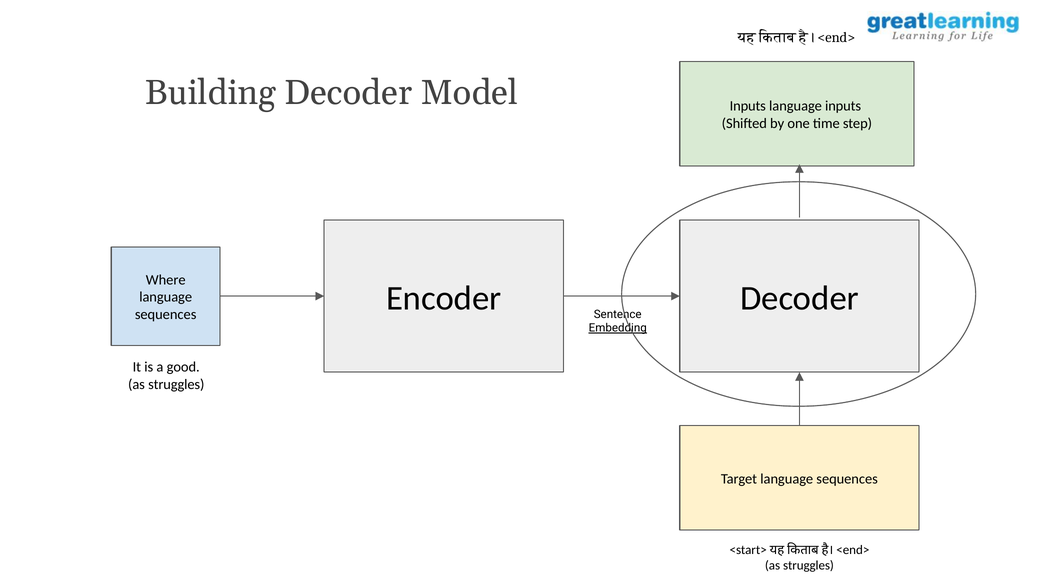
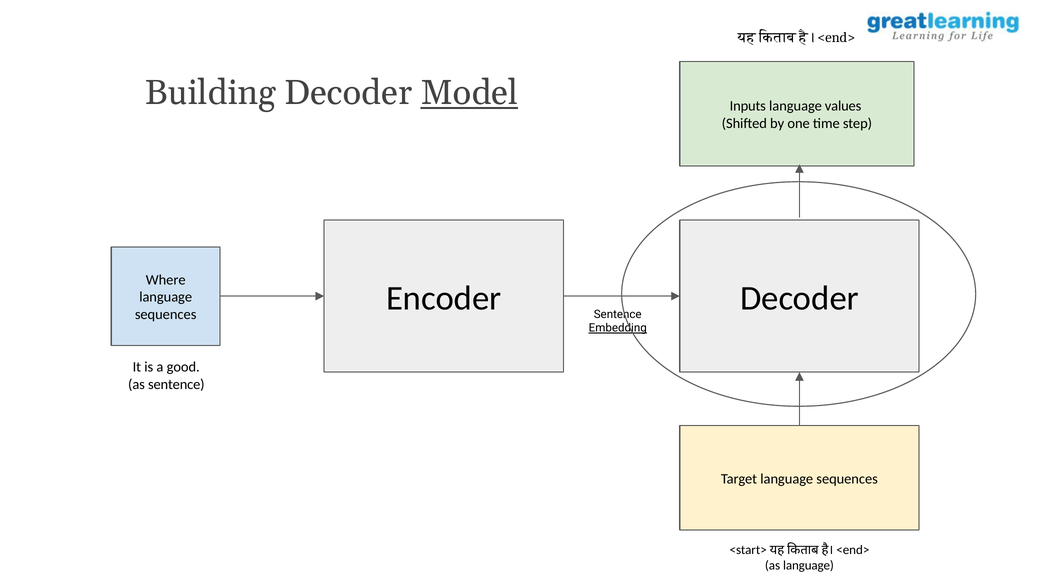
Model underline: none -> present (469, 93)
language inputs: inputs -> values (843, 106)
struggles: struggles -> sentence (176, 385)
struggles: struggles -> language (808, 566)
